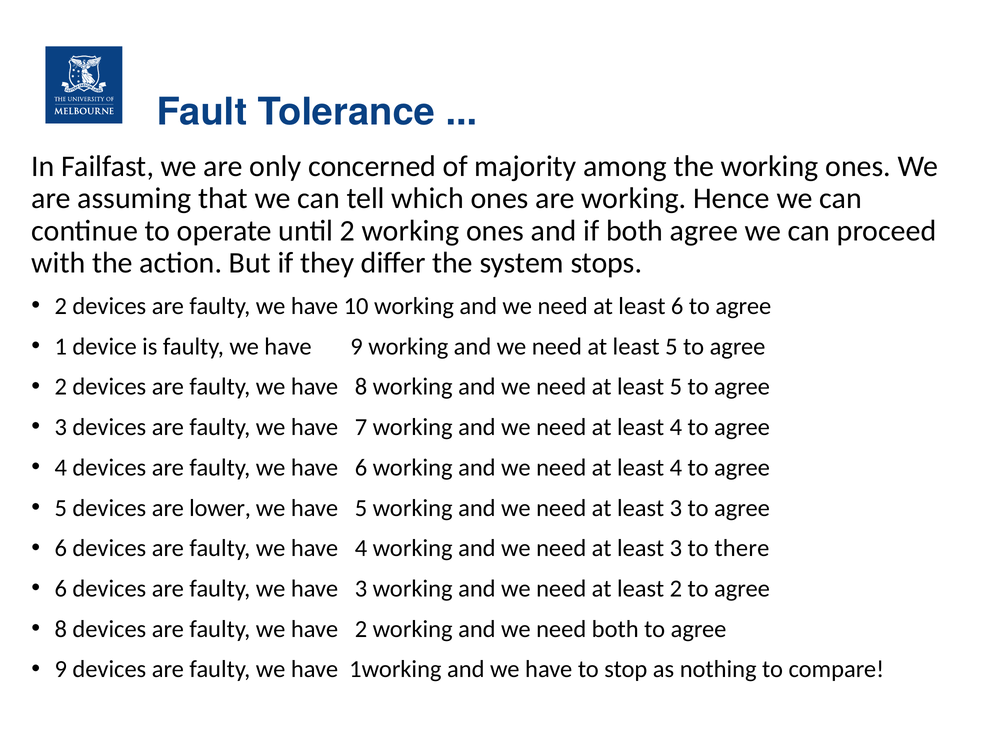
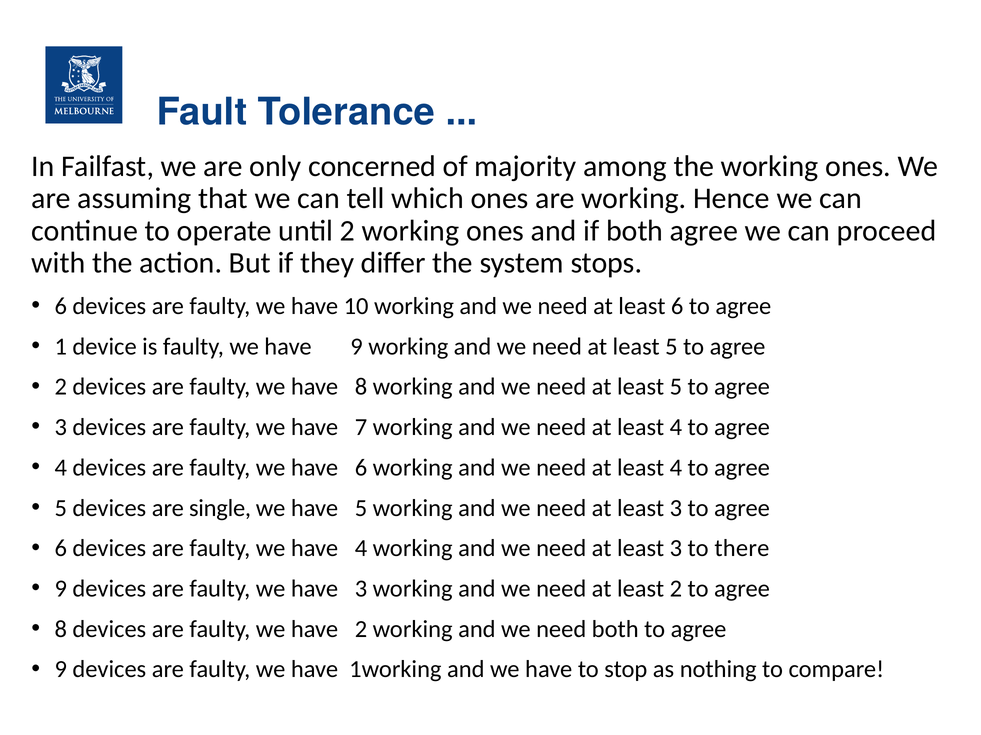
2: 2 -> 6 (61, 306)
lower: lower -> single (220, 508)
6: 6 -> 9 (61, 589)
